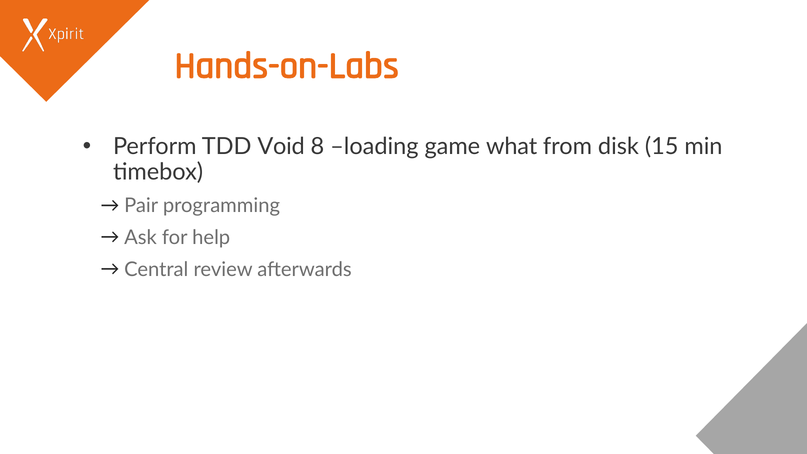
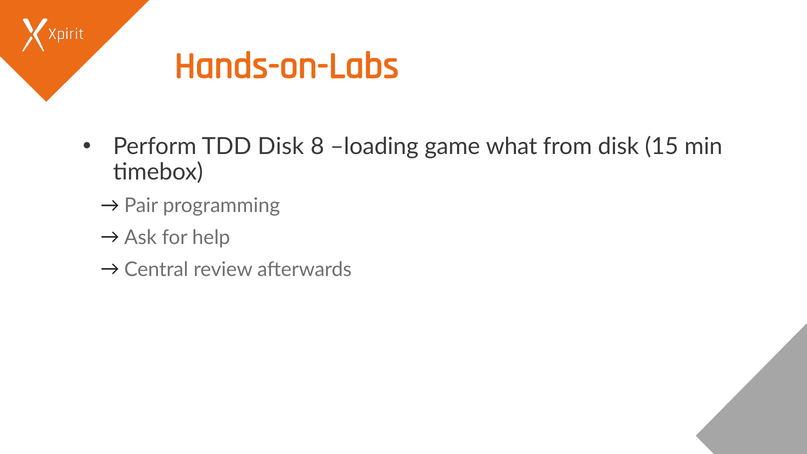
TDD Void: Void -> Disk (281, 147)
